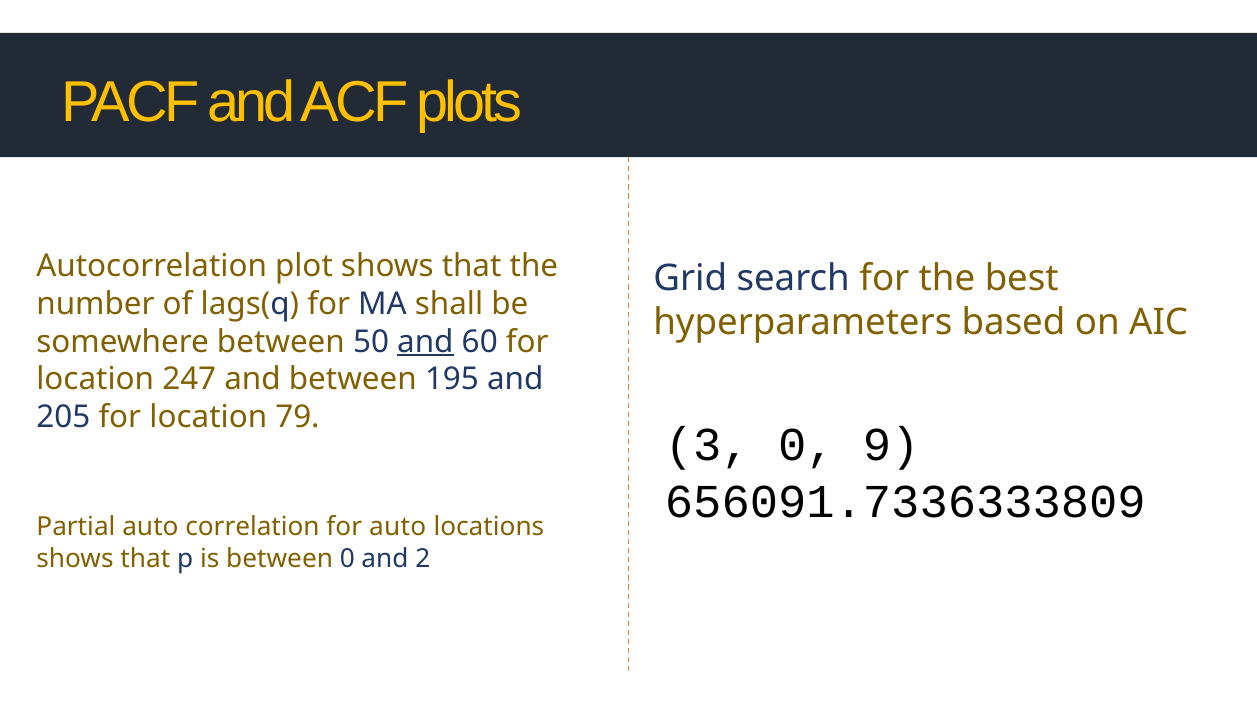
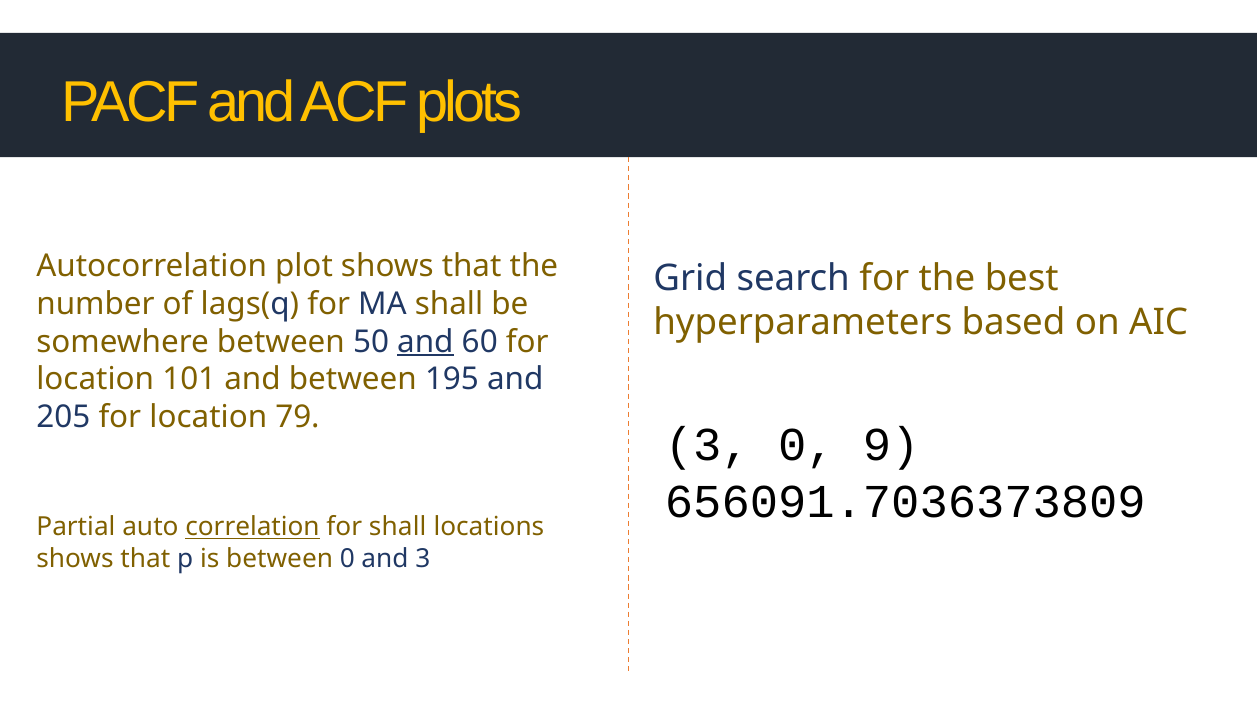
247: 247 -> 101 (189, 379)
656091.7336333809: 656091.7336333809 -> 656091.7036373809 (905, 502)
correlation underline: none -> present (253, 527)
for auto: auto -> shall (398, 527)
and 2: 2 -> 3 (423, 559)
